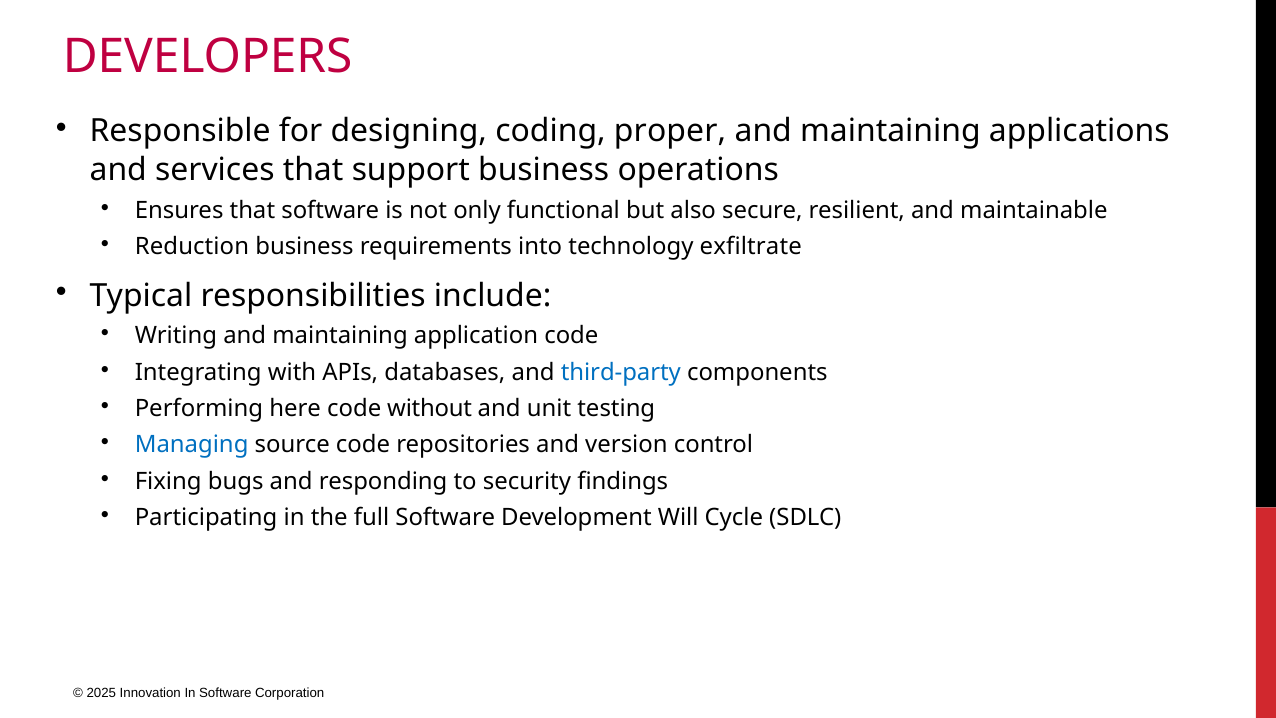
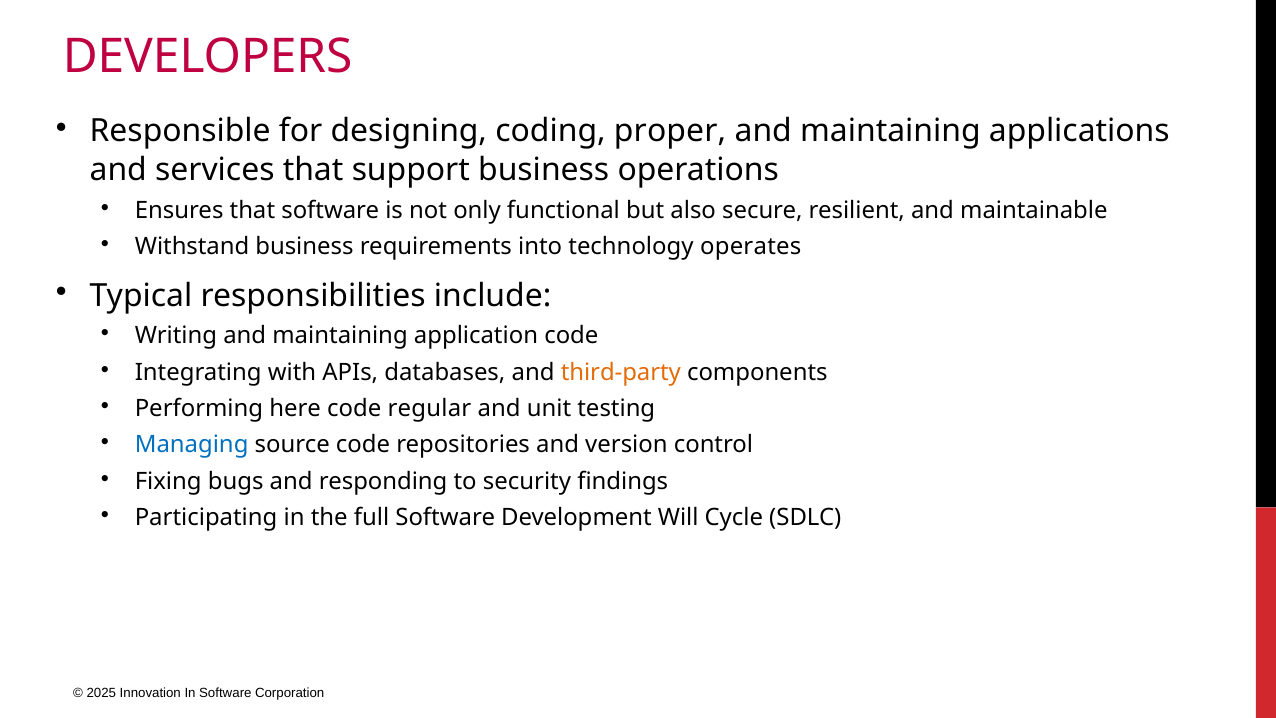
Reduction: Reduction -> Withstand (192, 246)
exfiltrate: exfiltrate -> operates (751, 246)
third-party colour: blue -> orange (621, 372)
without: without -> regular (429, 408)
